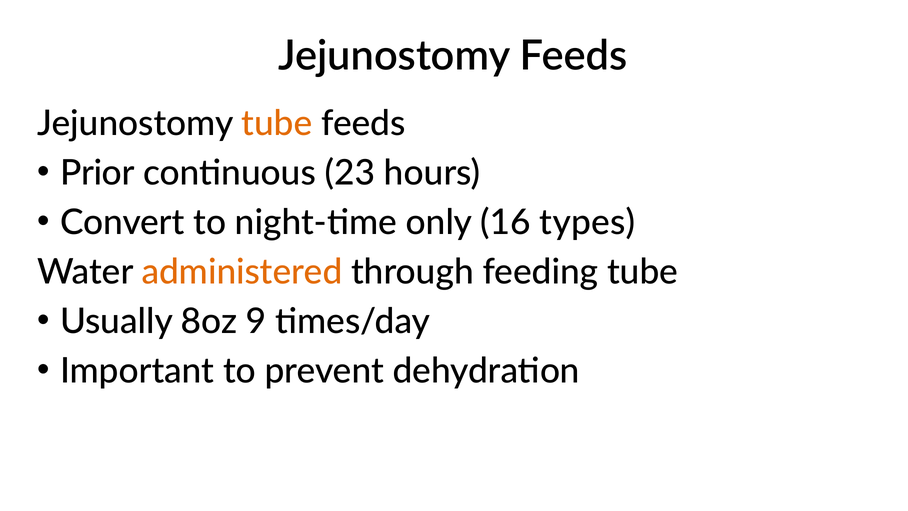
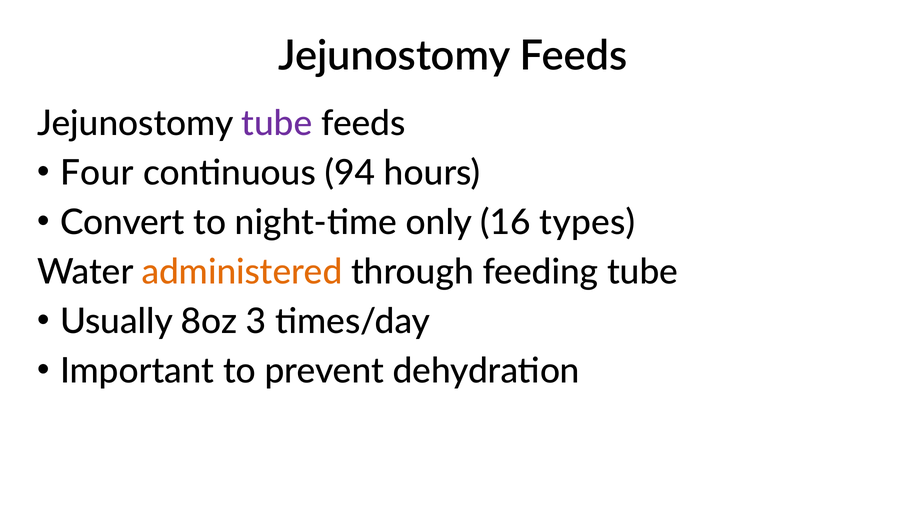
tube colour: orange -> purple (277, 124)
Prior: Prior -> Four (97, 173)
23: 23 -> 94 (350, 173)
9: 9 -> 3 (256, 321)
